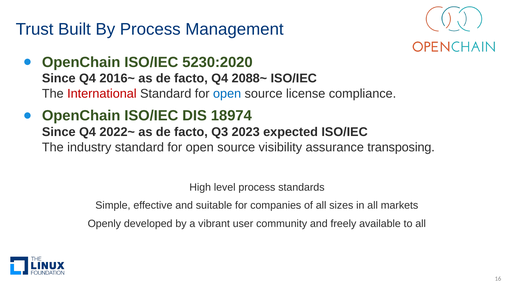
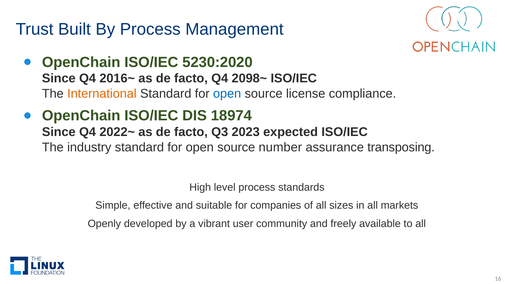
2088~: 2088~ -> 2098~ (249, 78)
International colour: red -> orange (102, 94)
visibility: visibility -> number (280, 147)
